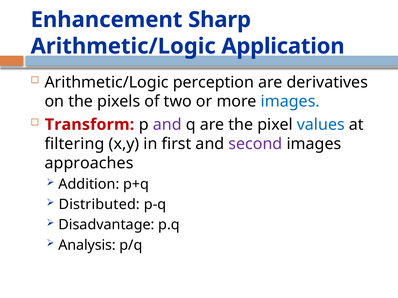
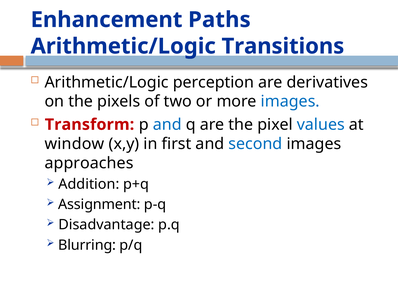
Sharp: Sharp -> Paths (219, 20)
Application: Application -> Transitions (283, 46)
and colour: purple -> blue (167, 125)
filtering: filtering -> window (74, 144)
second colour: purple -> blue (255, 144)
Distributed: Distributed -> Assignment (99, 205)
Analysis: Analysis -> Blurring (87, 245)
